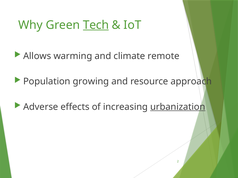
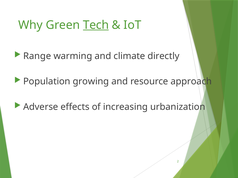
Allows: Allows -> Range (37, 56)
remote: remote -> directly (164, 56)
urbanization underline: present -> none (178, 107)
